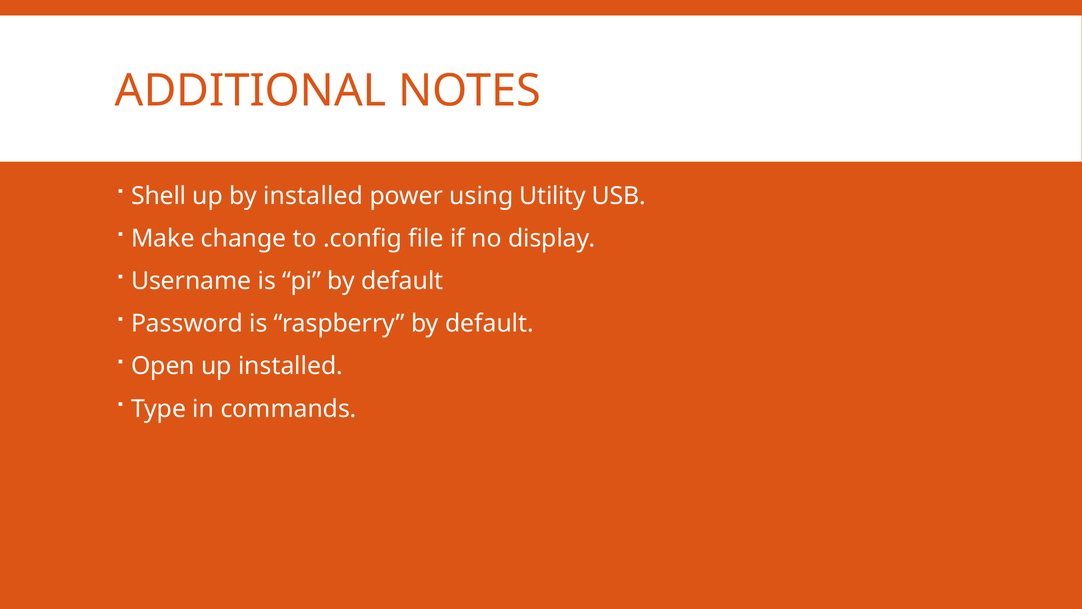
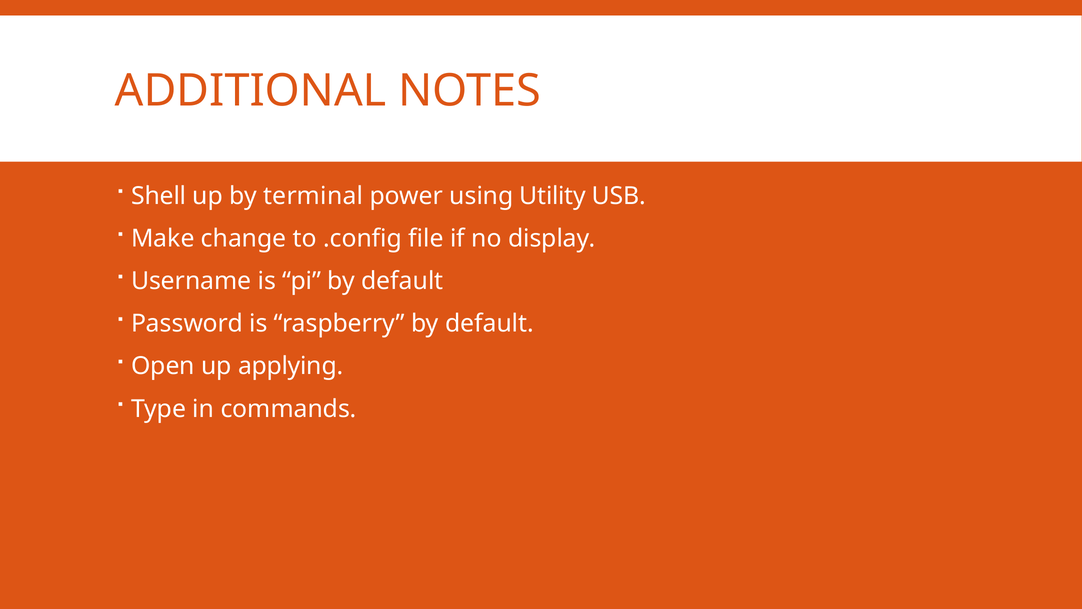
by installed: installed -> terminal (313, 196)
up installed: installed -> applying (291, 366)
